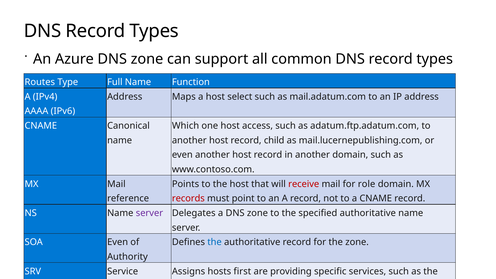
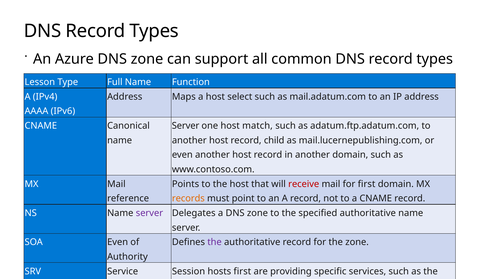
Routes: Routes -> Lesson (40, 82)
Which: Which -> Server (186, 126)
access: access -> match (257, 126)
for role: role -> first (367, 184)
records colour: red -> orange (188, 199)
the colour: blue -> purple (215, 242)
Service Assigns: Assigns -> Session (189, 271)
